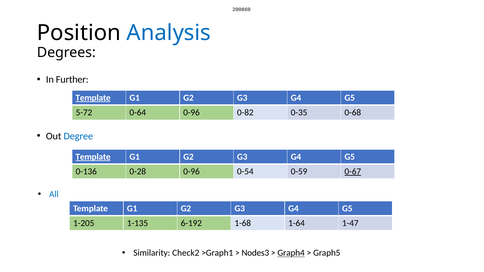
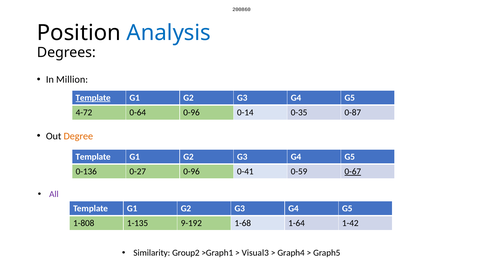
Further: Further -> Million (72, 80)
5-72: 5-72 -> 4-72 (84, 113)
0-82: 0-82 -> 0-14 (245, 113)
0-68: 0-68 -> 0-87 (353, 113)
Degree colour: blue -> orange (78, 136)
Template underline: present -> none (93, 157)
0-28: 0-28 -> 0-27 (138, 172)
0-54: 0-54 -> 0-41 (245, 172)
All colour: blue -> purple (54, 194)
1-205: 1-205 -> 1-808 (84, 223)
6-192: 6-192 -> 9-192 (191, 223)
1-47: 1-47 -> 1-42 (350, 223)
Check2: Check2 -> Group2 (186, 253)
Nodes3: Nodes3 -> Visual3 (255, 253)
Graph4 underline: present -> none (291, 253)
